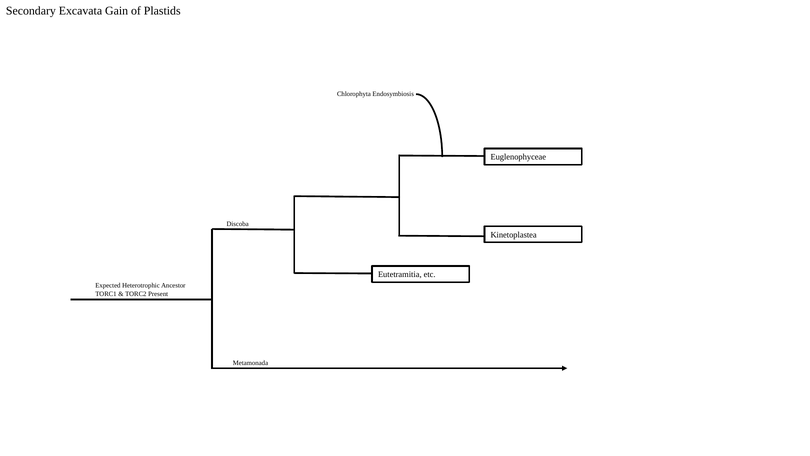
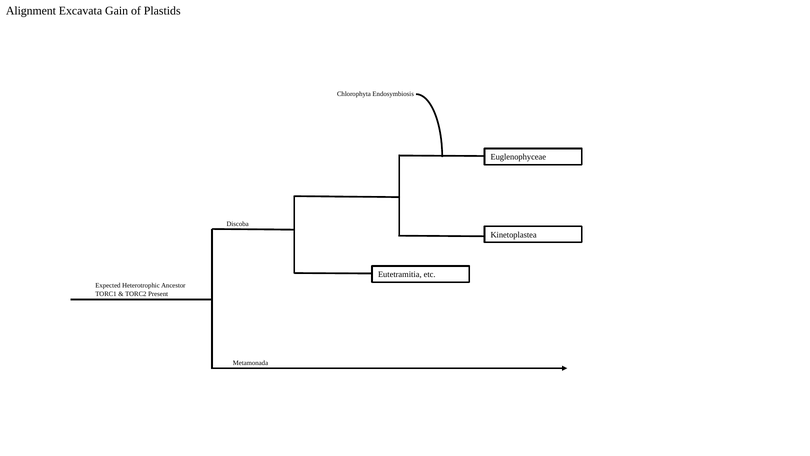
Secondary: Secondary -> Alignment (31, 11)
